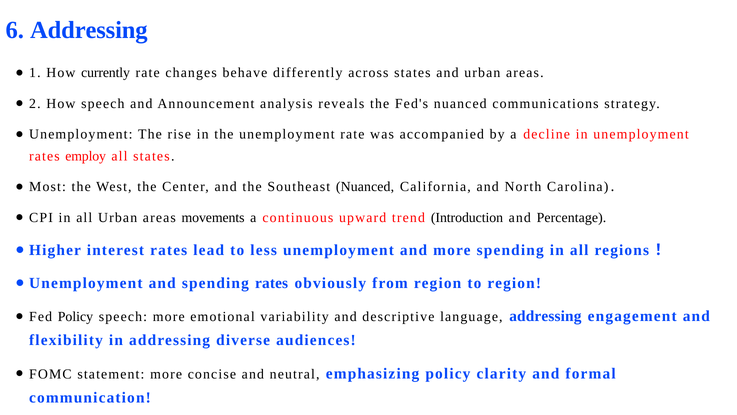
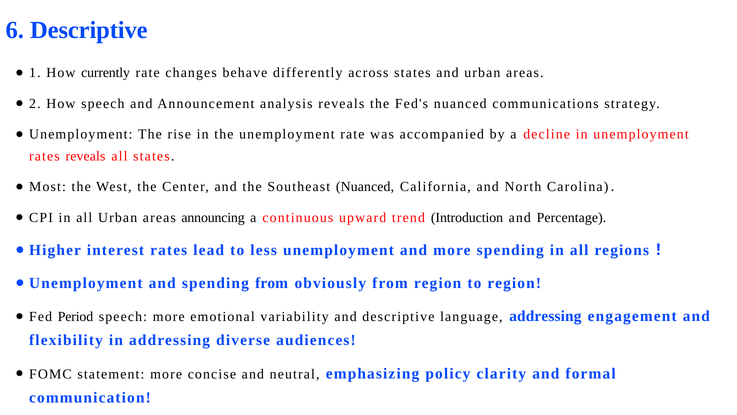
6 Addressing: Addressing -> Descriptive (89, 30)
rates employ: employ -> reveals (86, 156)
movements: movements -> announcing (213, 217)
spending rates: rates -> from (272, 283)
Fed Policy: Policy -> Period (75, 317)
